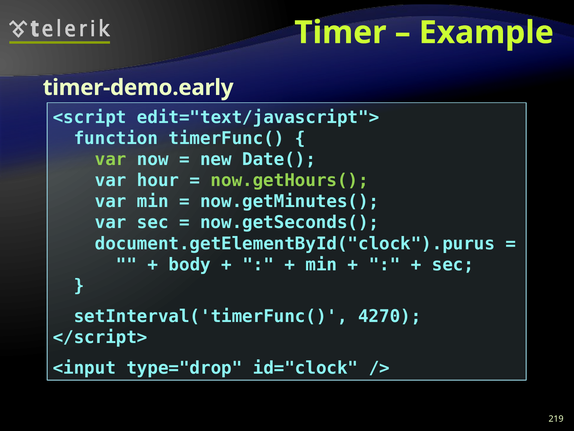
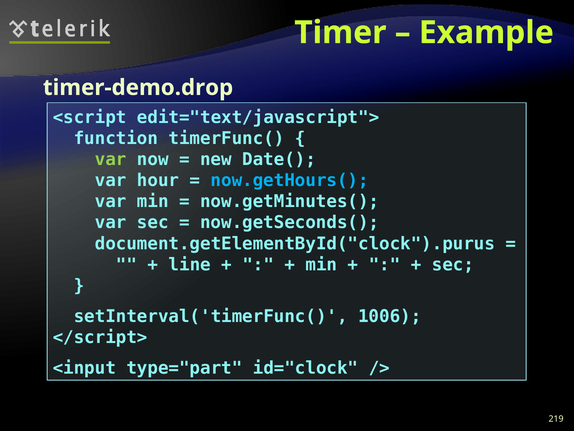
timer-demo.early: timer-demo.early -> timer-demo.drop (138, 87)
now.getHours( colour: light green -> light blue (290, 180)
body: body -> line (190, 264)
4270: 4270 -> 1006 (390, 316)
type="drop: type="drop -> type="part (184, 368)
